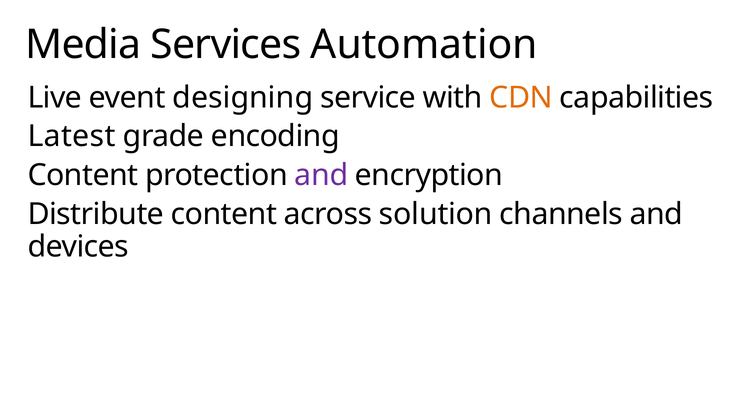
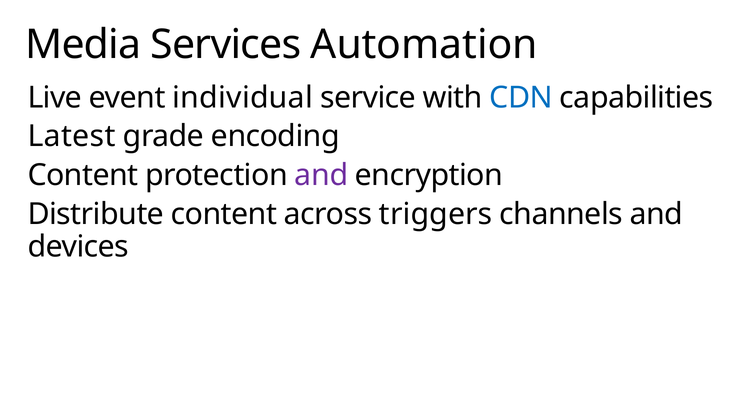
designing: designing -> individual (243, 98)
CDN colour: orange -> blue (521, 98)
solution: solution -> triggers (436, 214)
